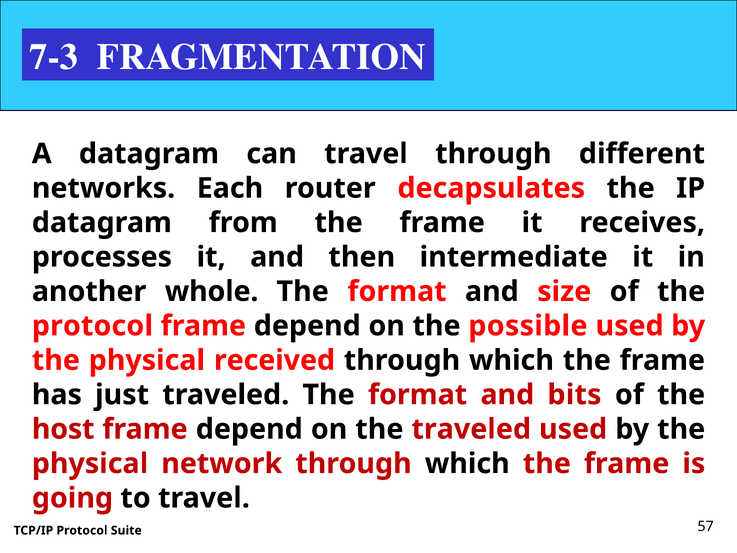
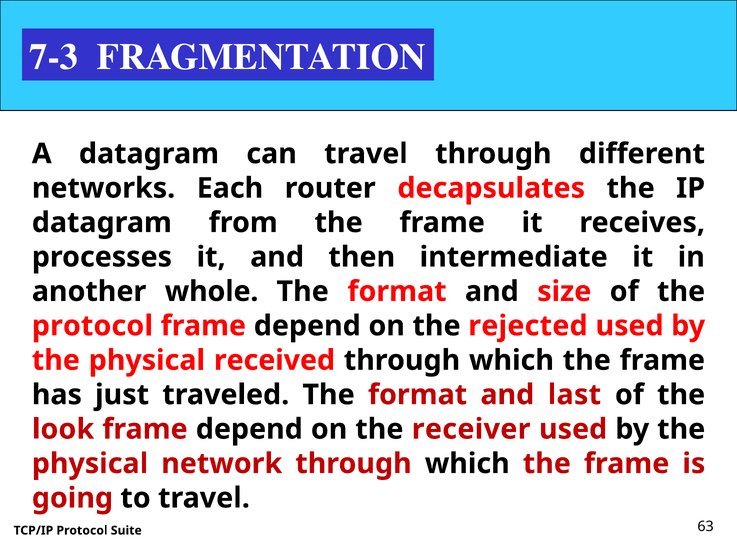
possible: possible -> rejected (528, 326)
bits: bits -> last (574, 395)
host: host -> look (63, 429)
the traveled: traveled -> receiver (471, 429)
57: 57 -> 63 (706, 526)
